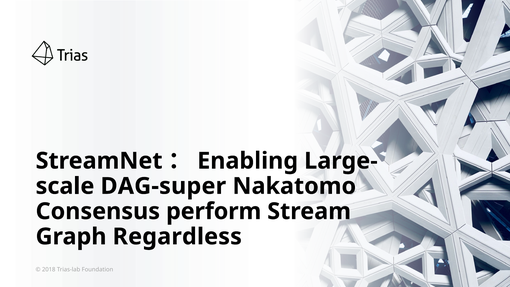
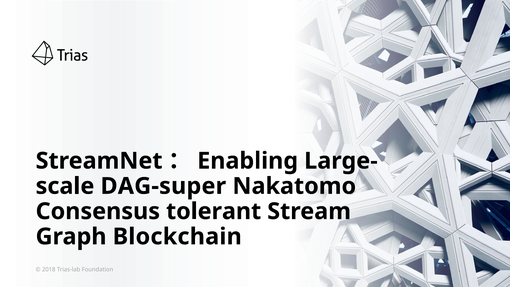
perform: perform -> tolerant (214, 211)
Regardless: Regardless -> Blockchain (177, 237)
